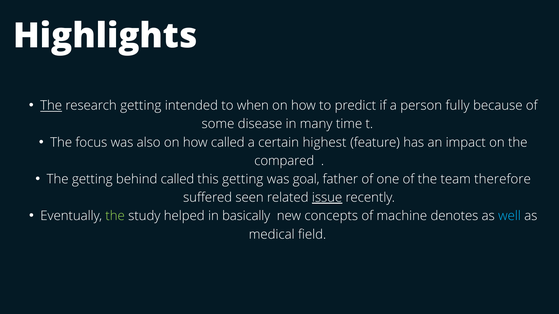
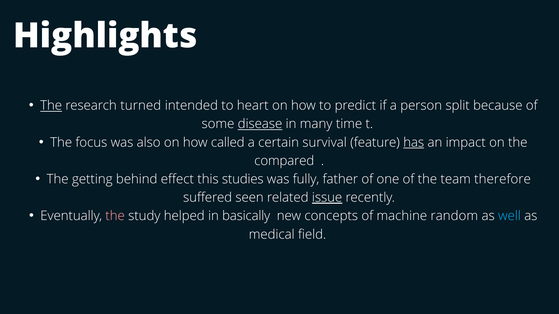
research getting: getting -> turned (141, 106)
when: when -> heart (253, 106)
fully: fully -> split (458, 106)
disease underline: none -> present (260, 124)
highest: highest -> survival (325, 143)
has underline: none -> present (414, 143)
behind called: called -> effect (177, 179)
this getting: getting -> studies (243, 179)
goal: goal -> fully (306, 179)
the colour: light green -> pink (115, 216)
denotes: denotes -> random (454, 216)
